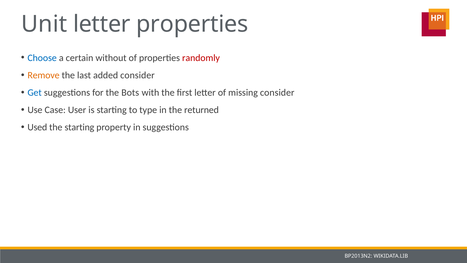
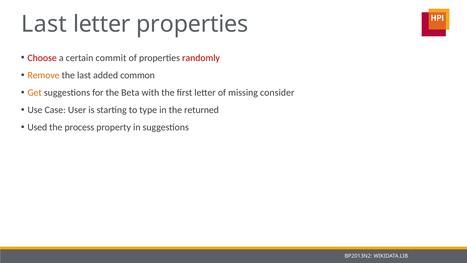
Unit: Unit -> Last (44, 24)
Choose colour: blue -> red (42, 58)
without: without -> commit (111, 58)
added consider: consider -> common (138, 75)
Get colour: blue -> orange (35, 92)
Bots: Bots -> Beta (130, 92)
the starting: starting -> process (79, 127)
